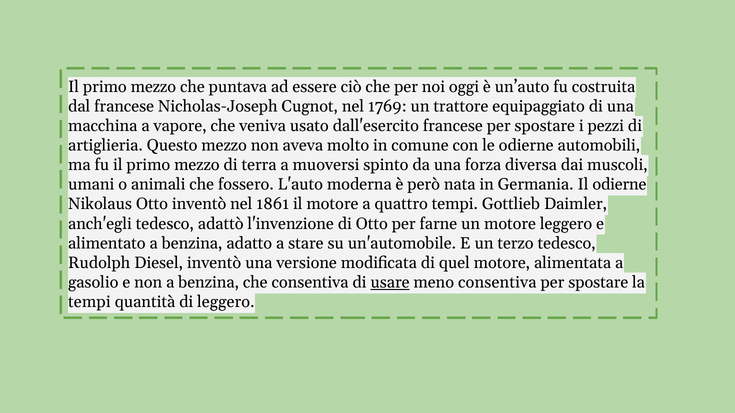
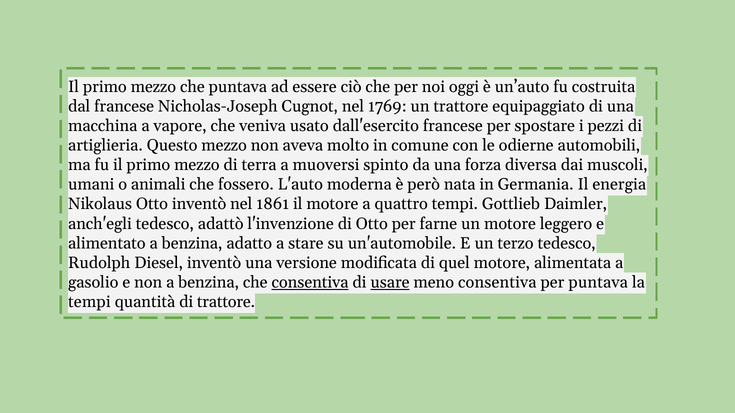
odierne: odierne -> energia (619, 185)
consentiva underline: none -> present (310, 283)
spostare: spostare -> puntava (598, 283)
di leggero: leggero -> trattore (226, 302)
